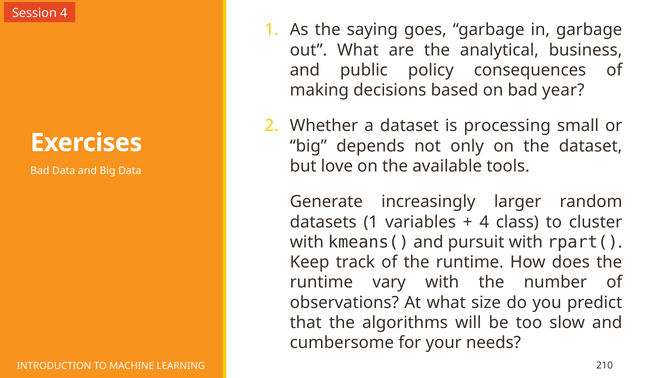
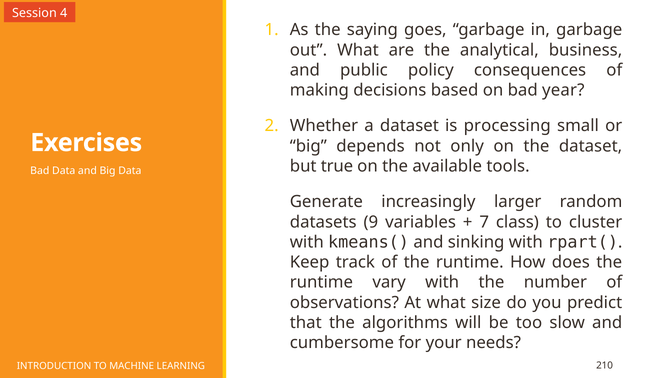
love: love -> true (337, 166)
datasets 1: 1 -> 9 (371, 222)
4: 4 -> 7 (484, 222)
pursuit: pursuit -> sinking (476, 242)
